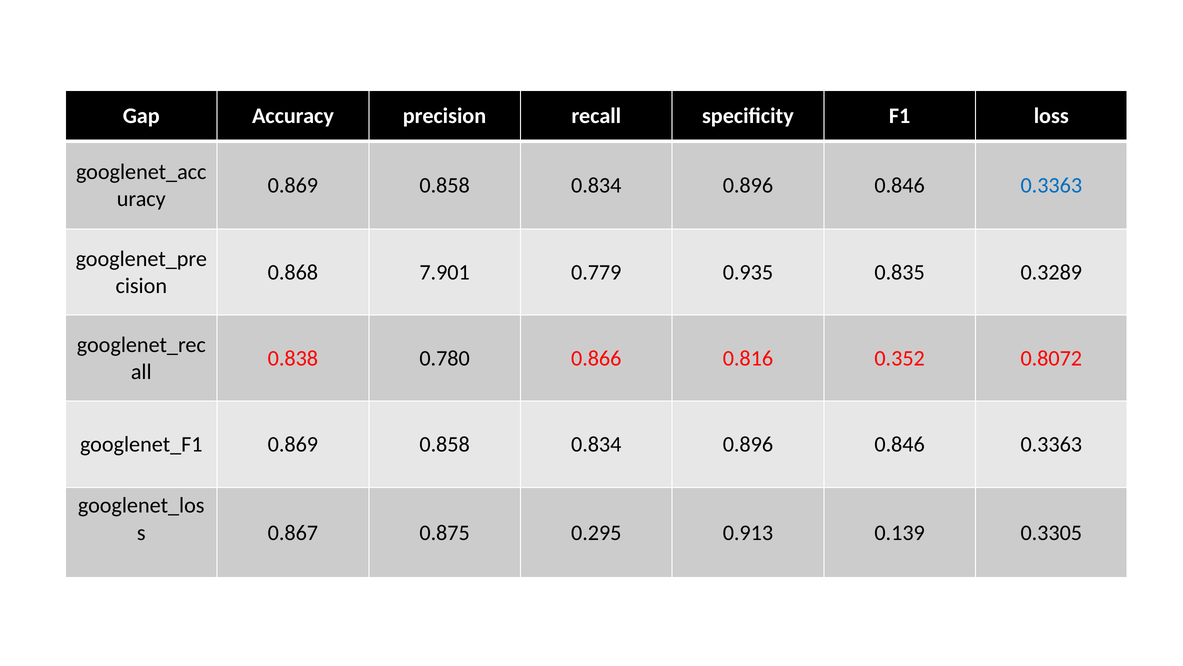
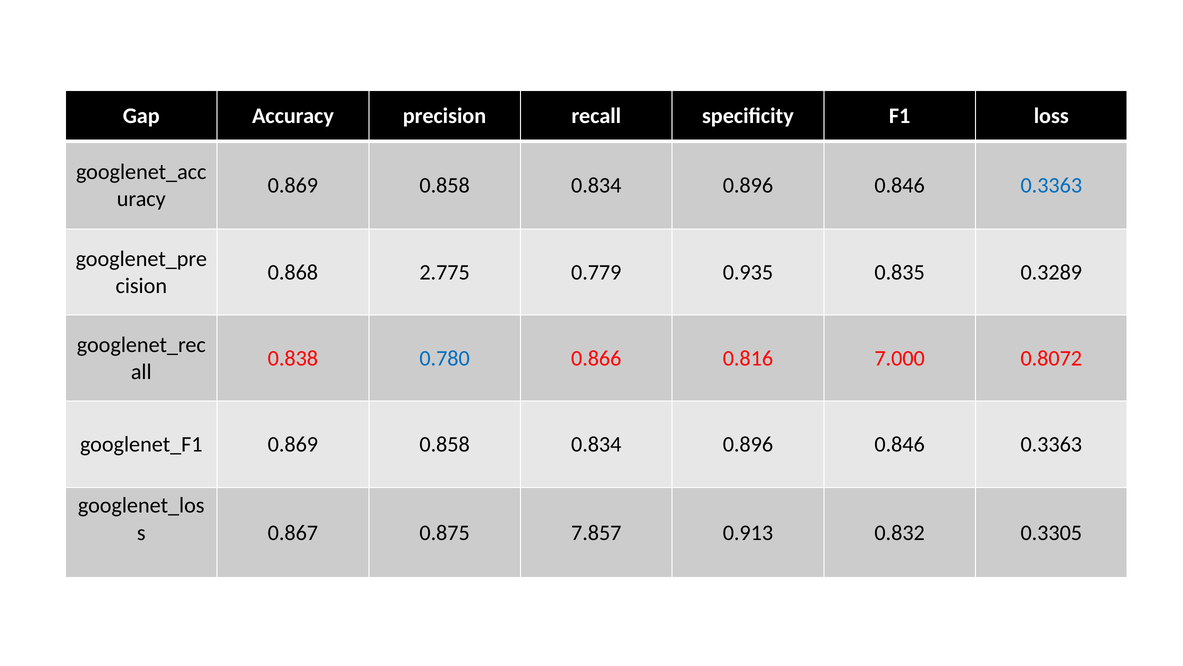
7.901: 7.901 -> 2.775 (445, 272)
0.780 colour: black -> blue (445, 358)
0.352: 0.352 -> 7.000 (900, 358)
0.295: 0.295 -> 7.857 (596, 532)
0.139: 0.139 -> 0.832 (900, 532)
